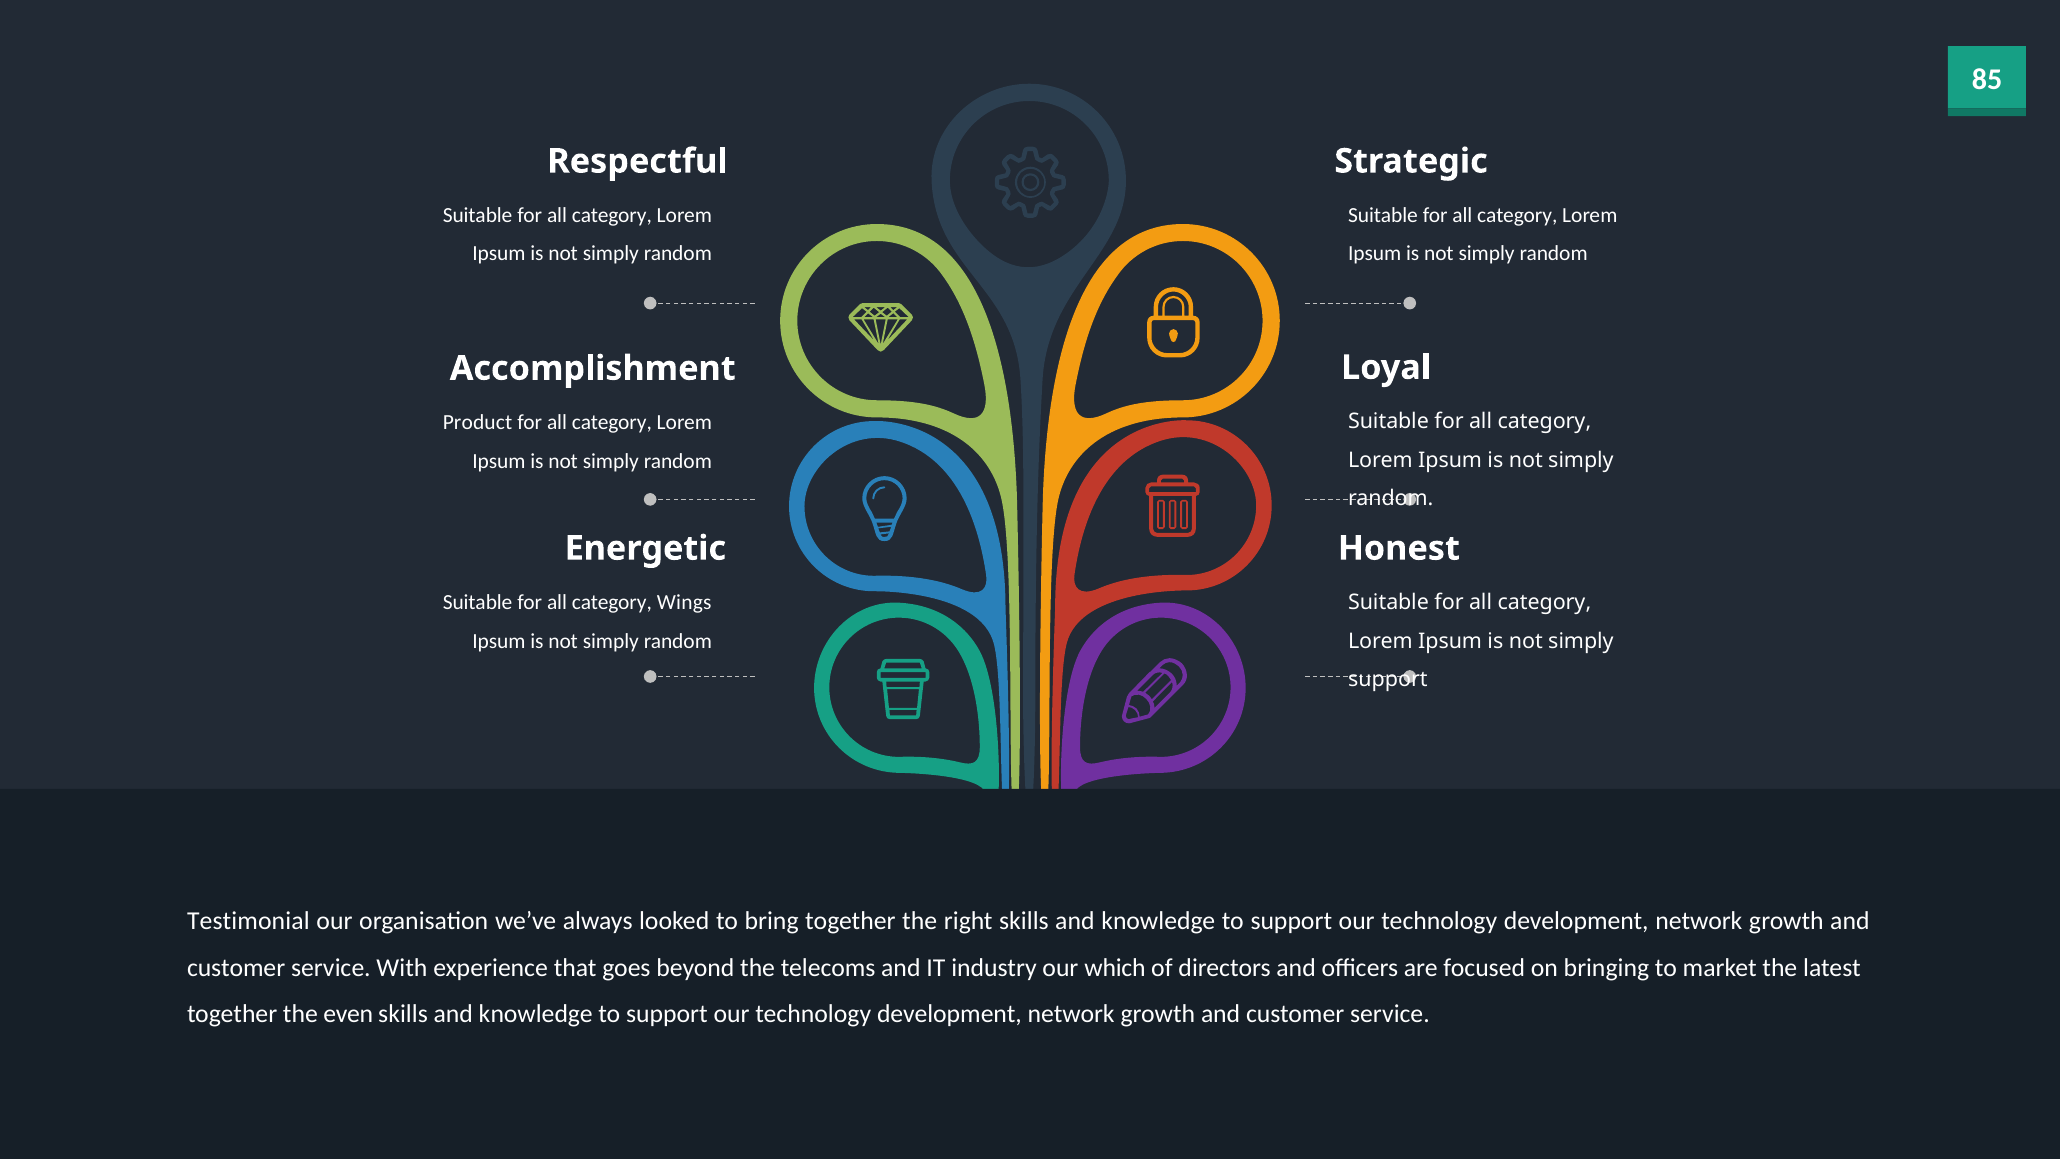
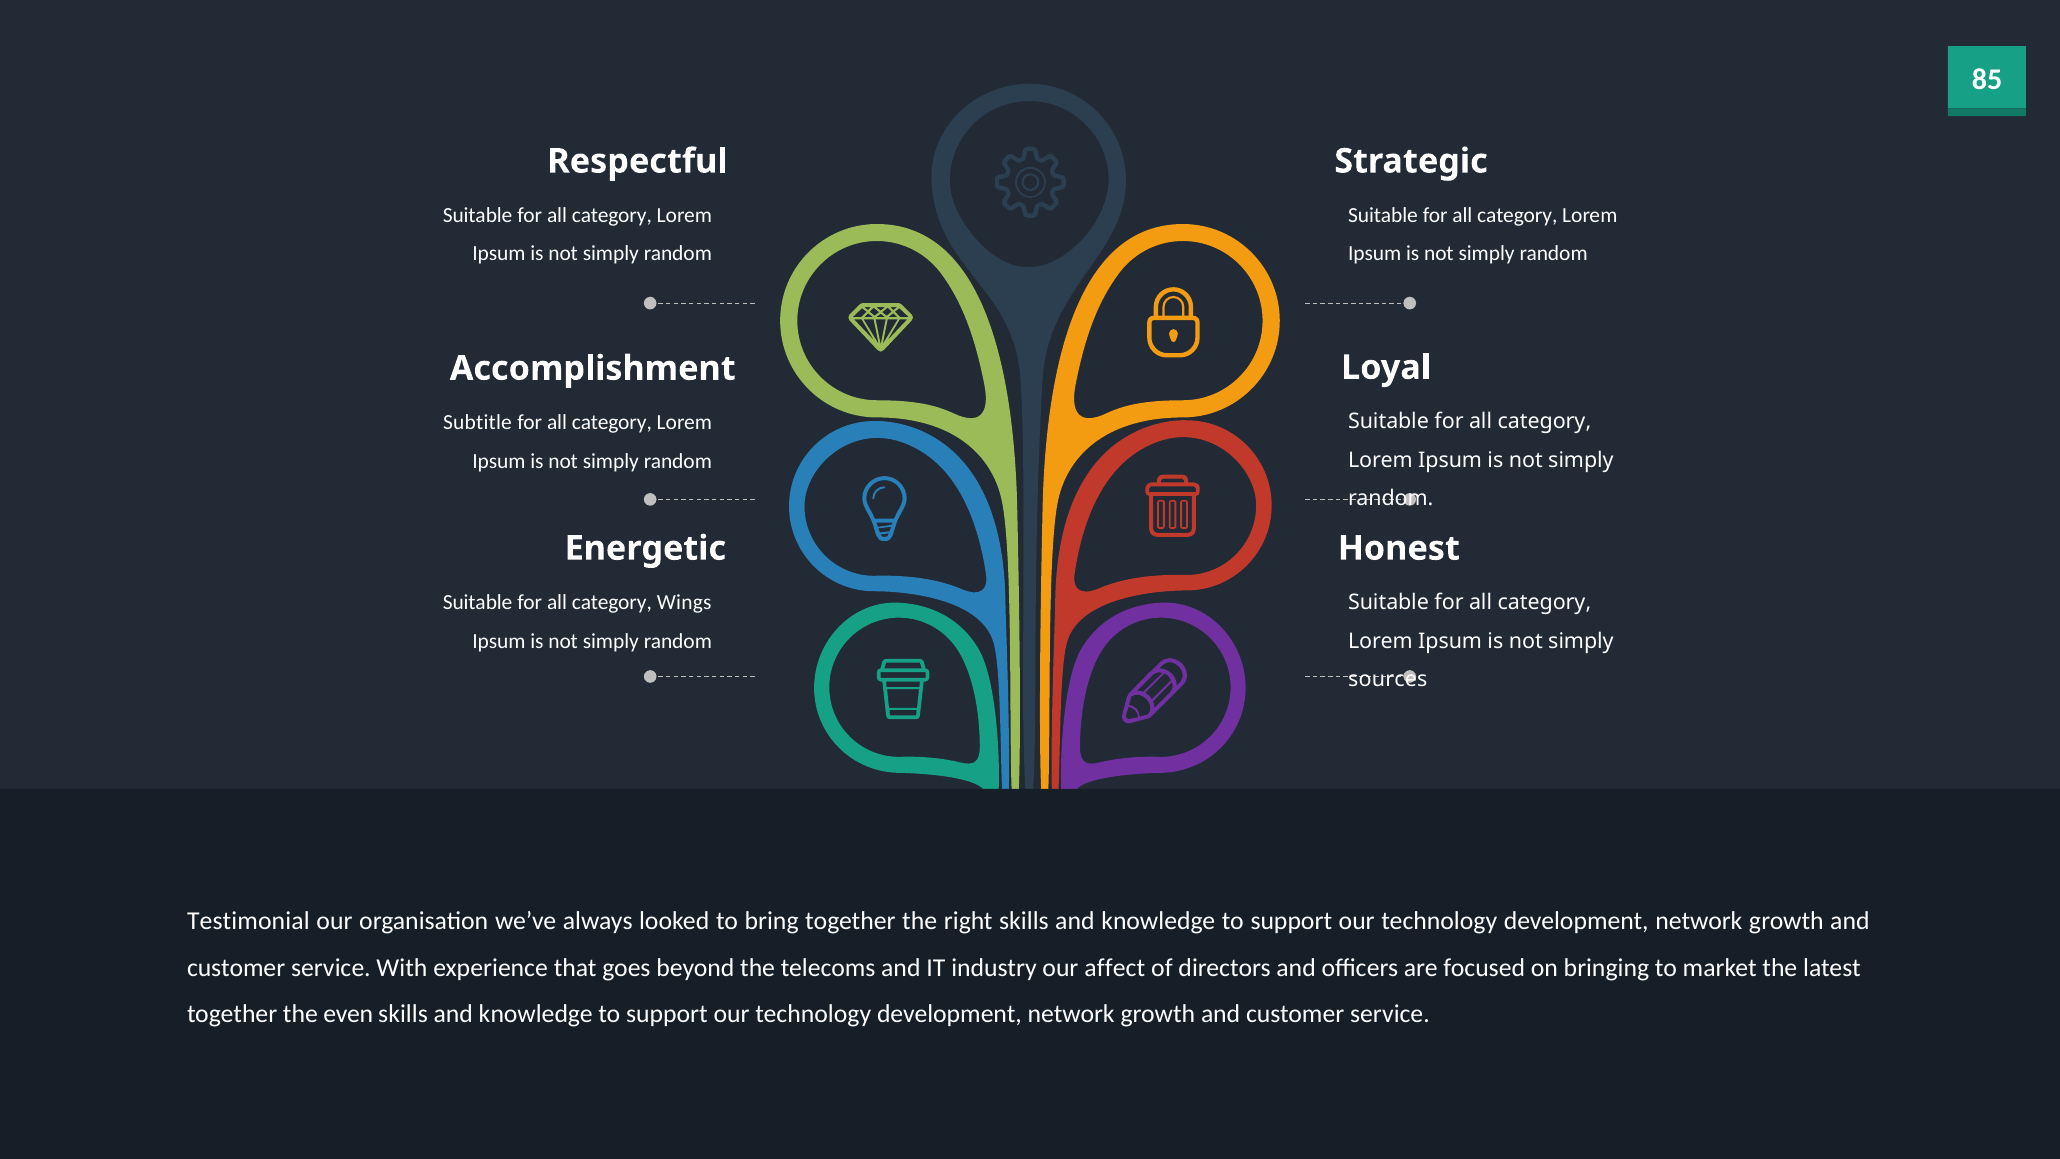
Product: Product -> Subtitle (477, 422)
support: support -> sources (1388, 679)
which: which -> affect (1115, 968)
